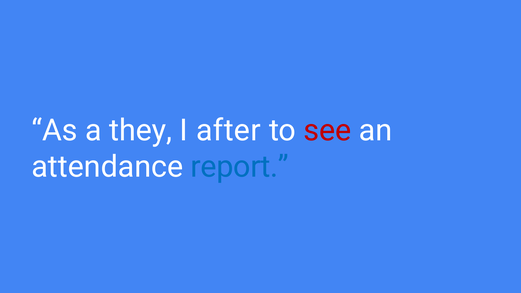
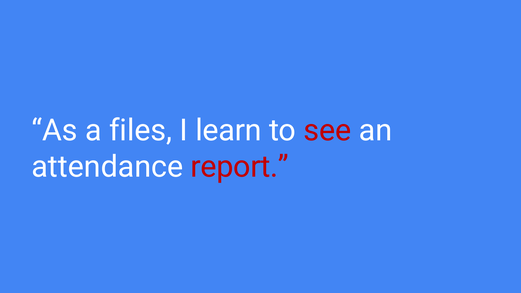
they: they -> files (141, 130)
after: after -> learn (229, 130)
report colour: blue -> red (240, 167)
